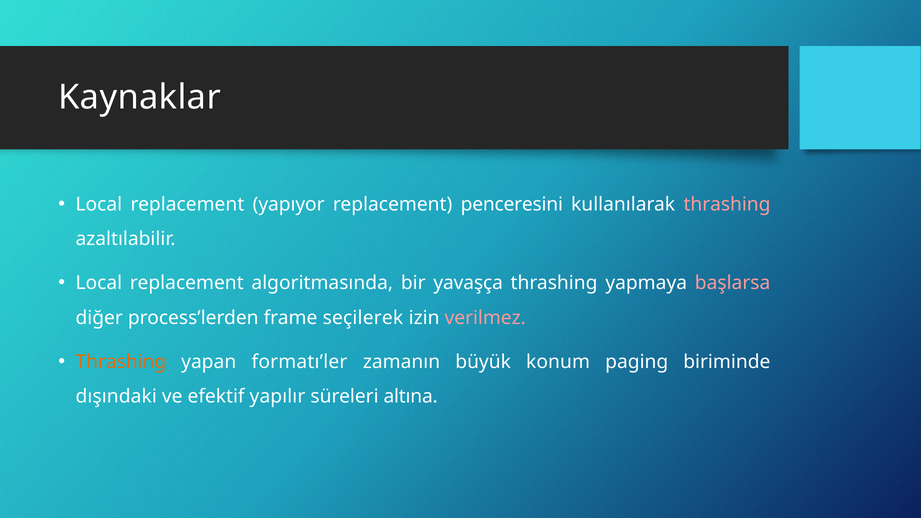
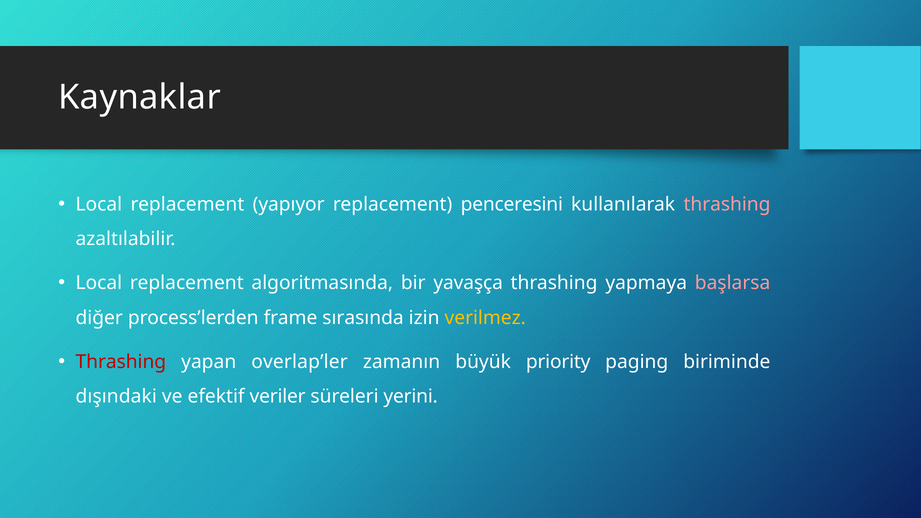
seçilerek: seçilerek -> sırasında (363, 318)
verilmez colour: pink -> yellow (485, 318)
Thrashing colour: orange -> red (121, 362)
formatı’ler: formatı’ler -> overlap’ler (299, 362)
konum: konum -> priority (558, 362)
yapılır: yapılır -> veriler (278, 397)
altına: altına -> yerini (411, 397)
